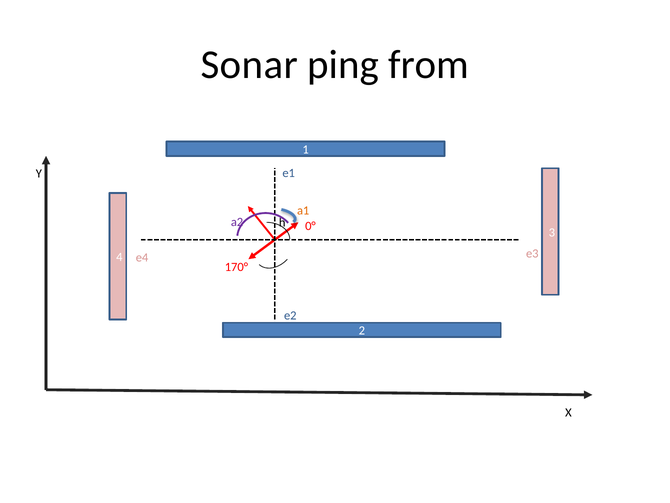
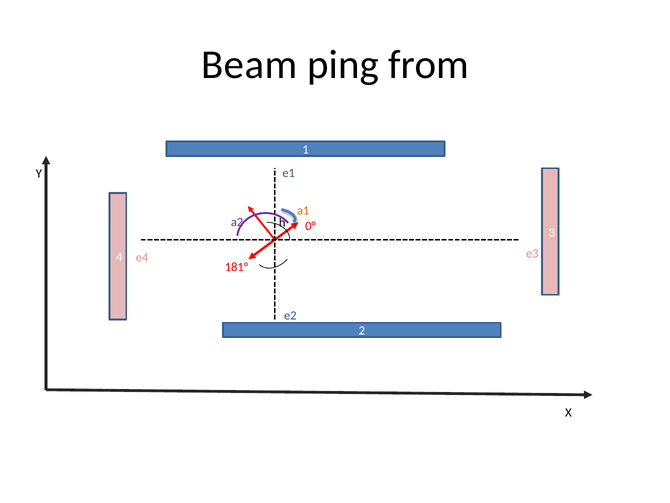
Sonar: Sonar -> Beam (249, 65)
170°: 170° -> 181° (236, 267)
